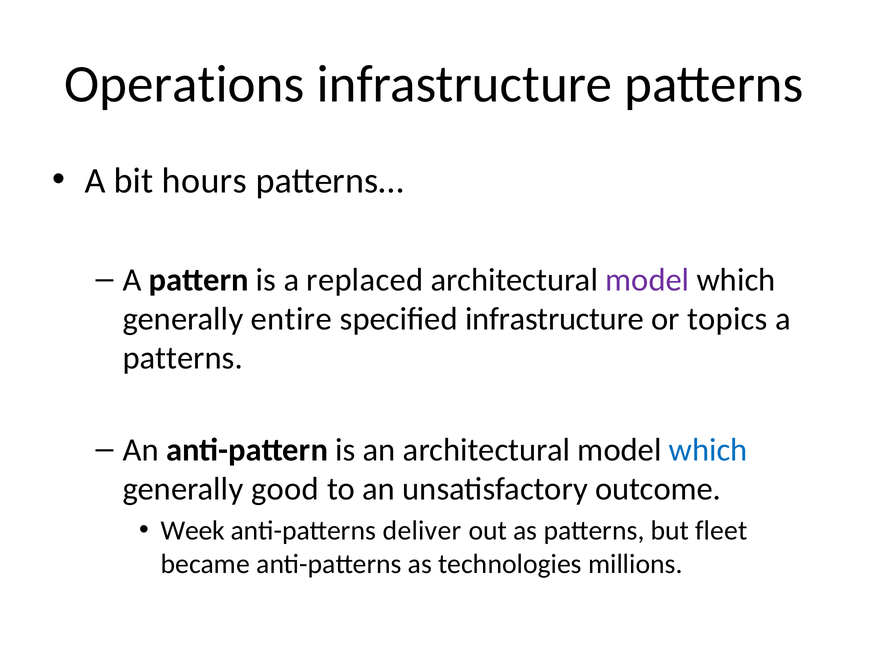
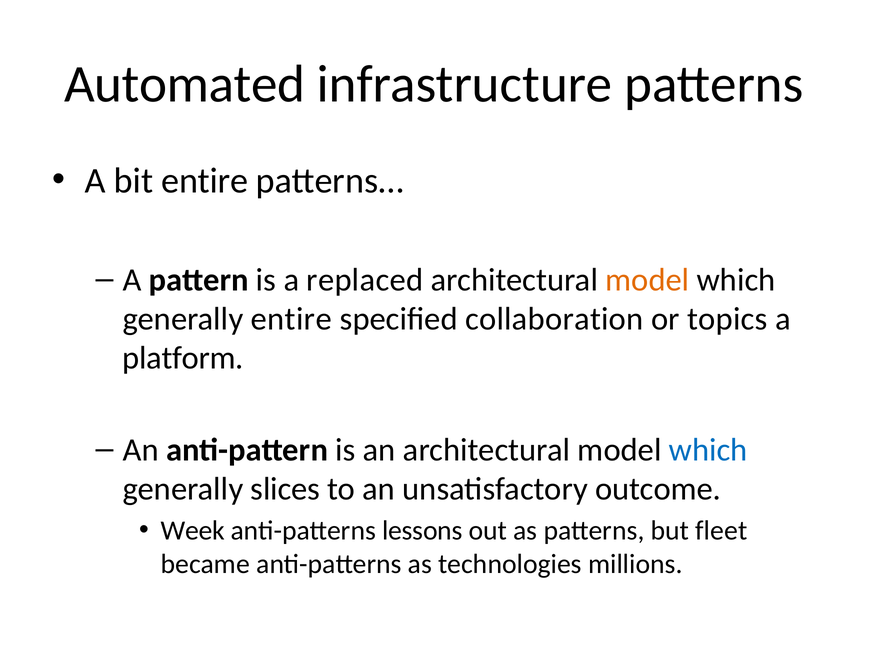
Operations: Operations -> Automated (185, 84)
bit hours: hours -> entire (205, 181)
model colour: purple -> orange (647, 280)
specified infrastructure: infrastructure -> collaboration (554, 319)
patterns: patterns -> platform (183, 358)
good: good -> slices (285, 489)
deliver: deliver -> lessons (422, 531)
